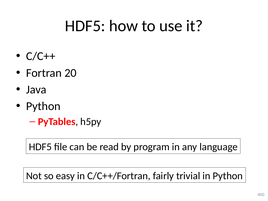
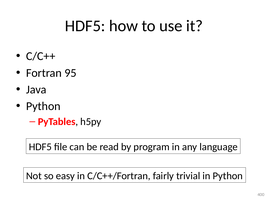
20: 20 -> 95 (70, 73)
